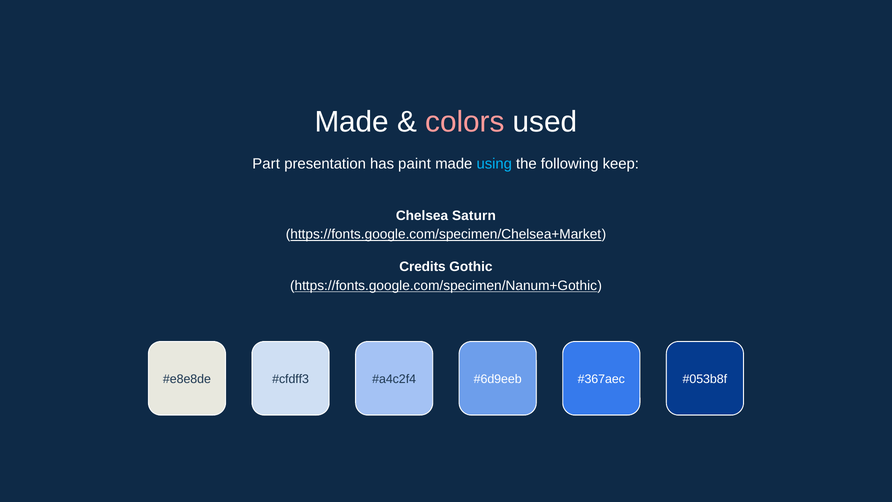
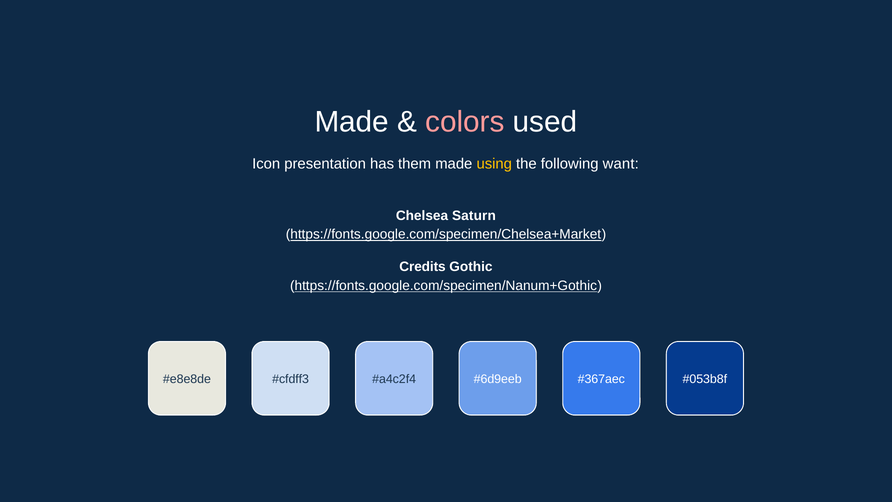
Part: Part -> Icon (266, 164)
paint: paint -> them (415, 164)
using colour: light blue -> yellow (494, 164)
keep: keep -> want (621, 164)
